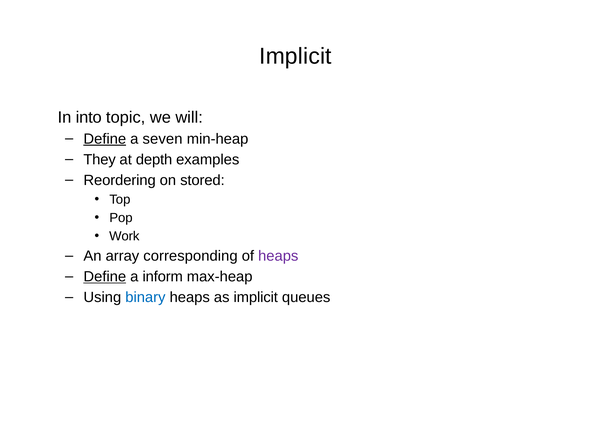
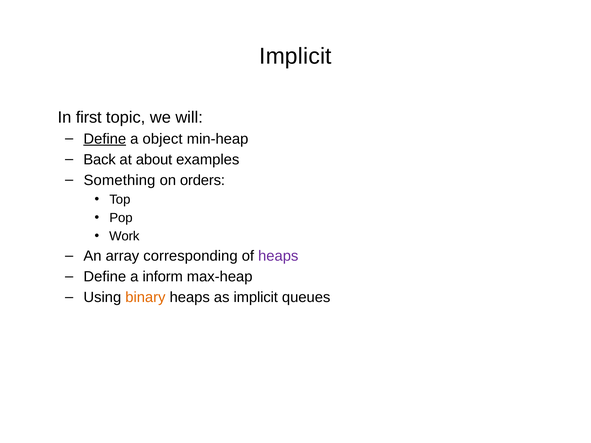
into: into -> first (89, 117)
seven: seven -> object (163, 139)
They: They -> Back (100, 160)
depth: depth -> about (154, 160)
Reordering: Reordering -> Something (119, 180)
stored: stored -> orders (202, 180)
Define underline: present -> none (105, 277)
binary colour: blue -> orange (145, 298)
